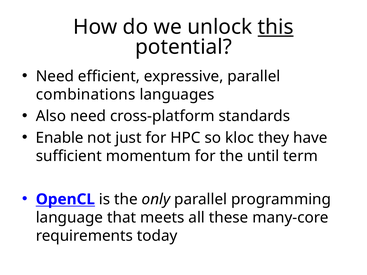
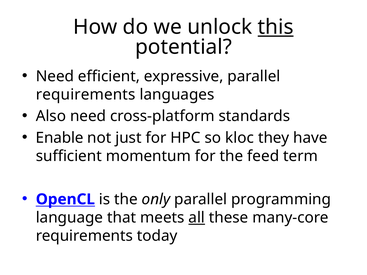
combinations: combinations -> requirements (86, 95)
until: until -> feed (263, 156)
all underline: none -> present (197, 218)
